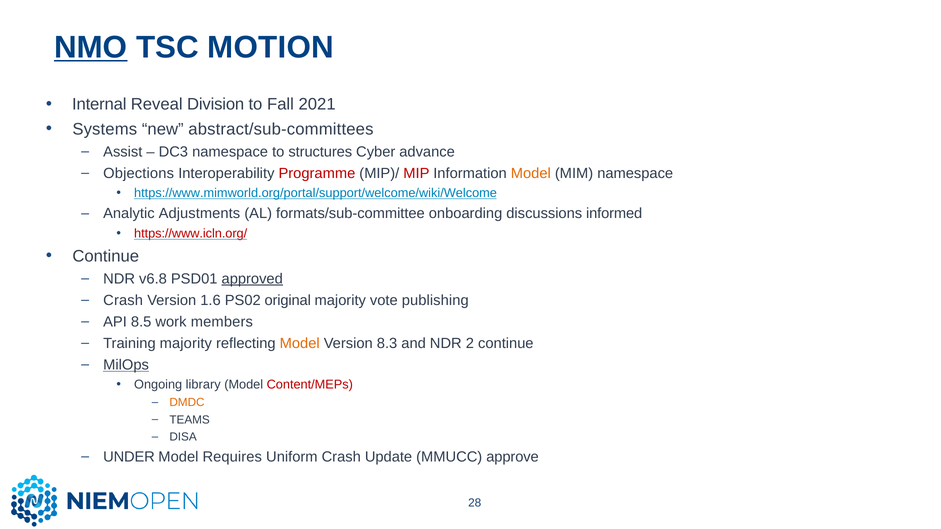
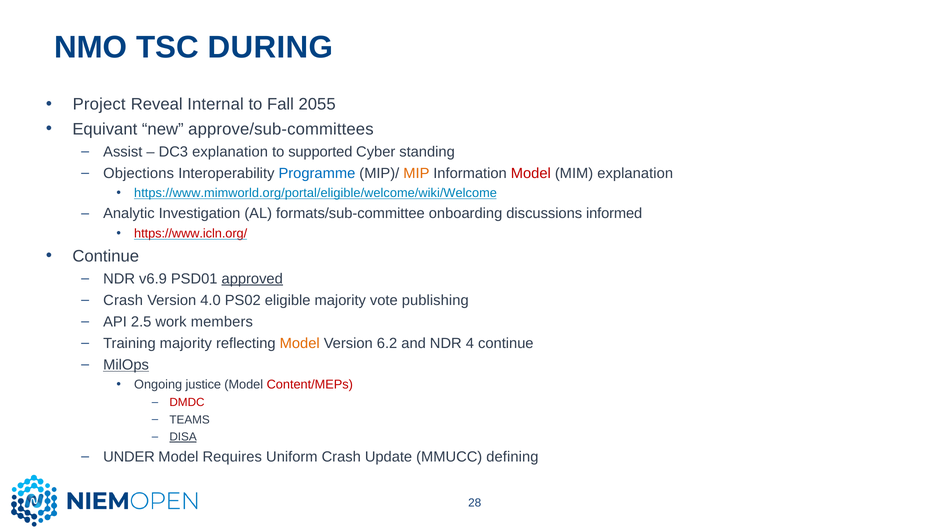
NMO underline: present -> none (91, 47)
MOTION: MOTION -> DURING (271, 47)
Internal: Internal -> Project (99, 105)
Division: Division -> Internal (216, 105)
2021: 2021 -> 2055 (317, 105)
Systems: Systems -> Equivant (105, 129)
abstract/sub-committees: abstract/sub-committees -> approve/sub-committees (281, 129)
DC3 namespace: namespace -> explanation (230, 152)
structures: structures -> supported (320, 152)
advance: advance -> standing (427, 152)
Programme colour: red -> blue (317, 173)
MIP colour: red -> orange (416, 173)
Model colour: orange -> red (531, 173)
MIM namespace: namespace -> explanation (635, 173)
https://www.mimworld.org/portal/support/welcome/wiki/Welcome: https://www.mimworld.org/portal/support/welcome/wiki/Welcome -> https://www.mimworld.org/portal/eligible/welcome/wiki/Welcome (316, 193)
Adjustments: Adjustments -> Investigation (200, 214)
v6.8: v6.8 -> v6.9 (153, 279)
1.6: 1.6 -> 4.0 (211, 300)
original: original -> eligible (288, 300)
8.5: 8.5 -> 2.5 (141, 322)
8.3: 8.3 -> 6.2 (387, 344)
2: 2 -> 4 (470, 344)
library: library -> justice (203, 385)
DMDC colour: orange -> red (187, 403)
DISA underline: none -> present (183, 437)
approve: approve -> defining (512, 457)
